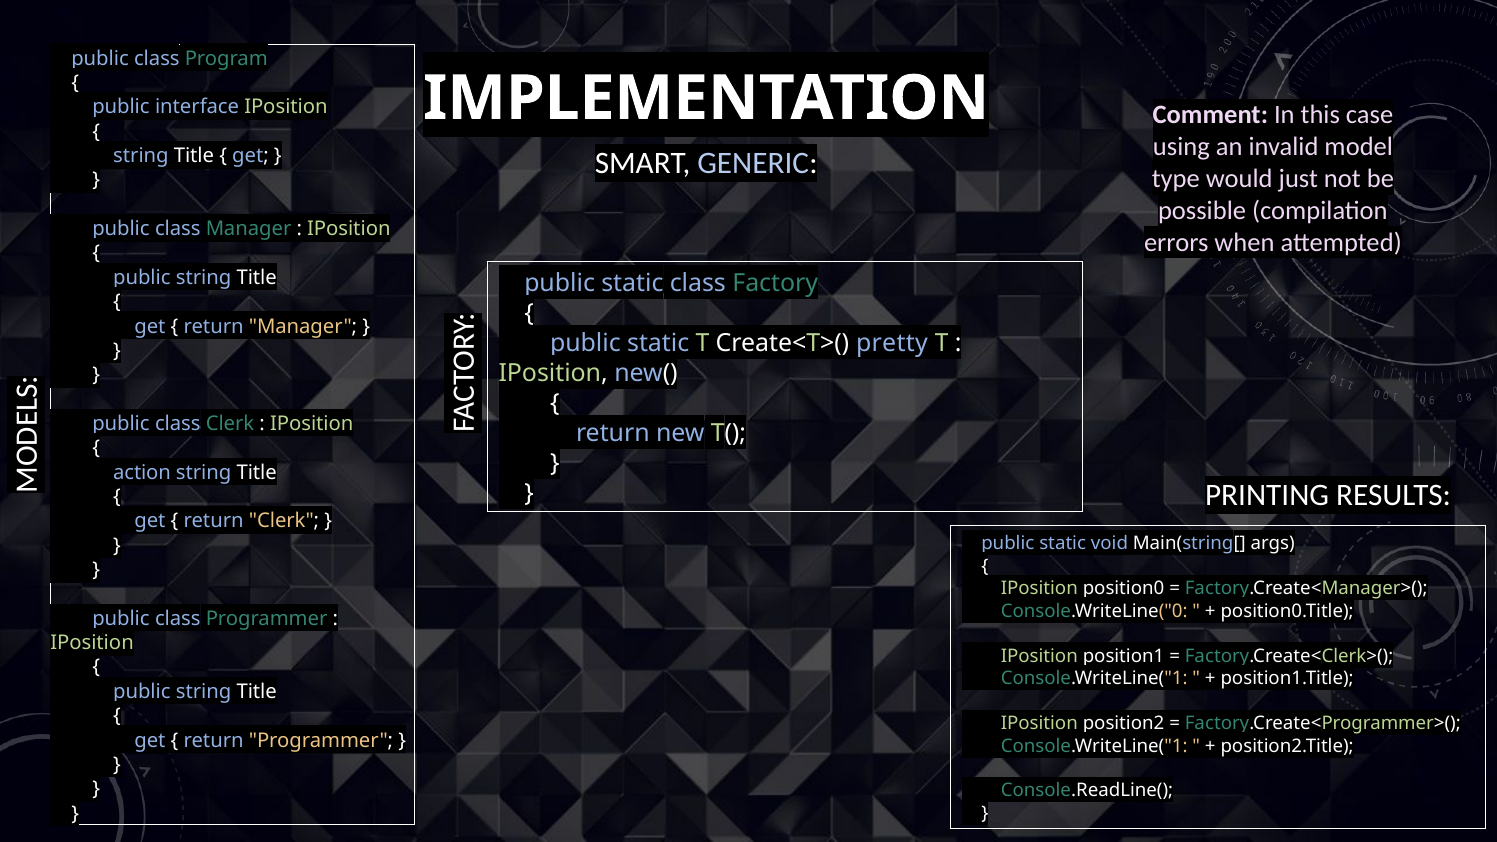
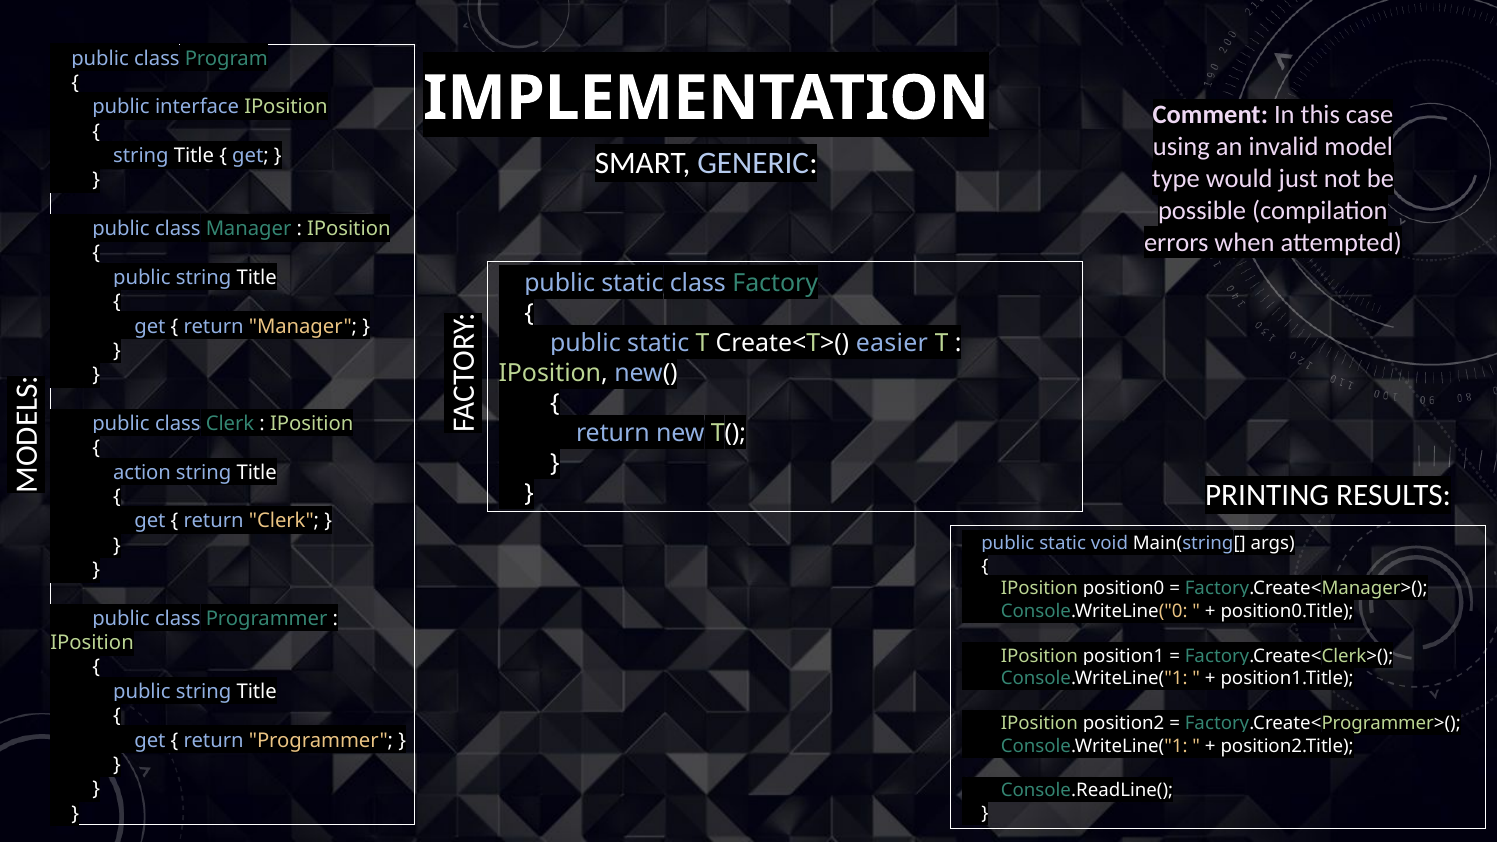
pretty: pretty -> easier (892, 343)
